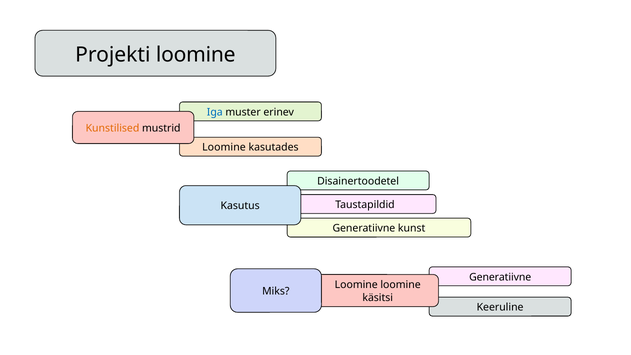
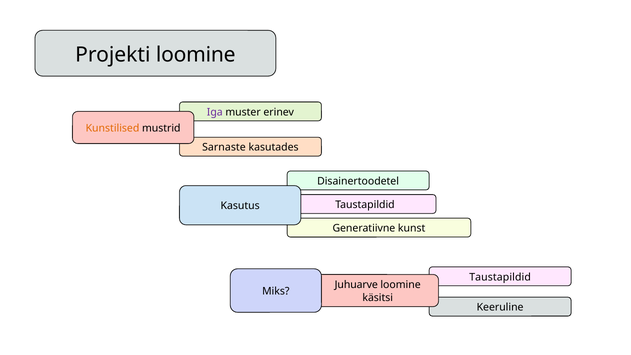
Iga colour: blue -> purple (215, 112)
Loomine: Loomine -> Sarnaste (224, 147)
Generatiivne: Generatiivne -> Taustapildid (500, 277)
Loomine: Loomine -> Juhuarve (356, 285)
